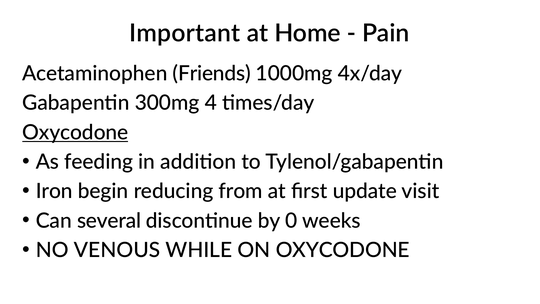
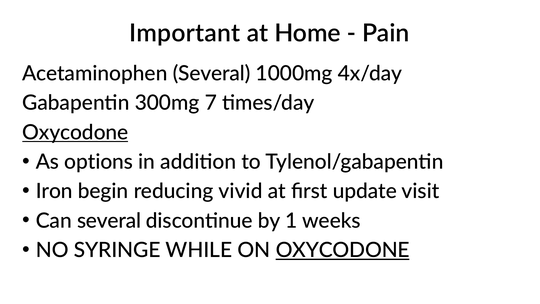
Acetaminophen Friends: Friends -> Several (212, 73)
4: 4 -> 7 (211, 103)
feeding: feeding -> options (99, 162)
from: from -> vivid (241, 191)
0: 0 -> 1 (291, 221)
VENOUS: VENOUS -> SYRINGE (117, 250)
OXYCODONE underline: none -> present (343, 250)
